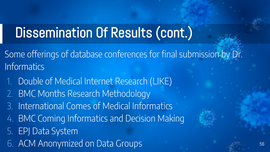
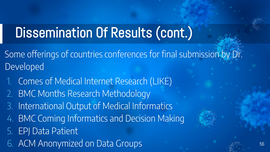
database: database -> countries (86, 54)
Informatics: Informatics -> Developed (24, 67)
Double: Double -> Comes (31, 81)
Comes: Comes -> Output (79, 106)
System: System -> Patient (65, 131)
